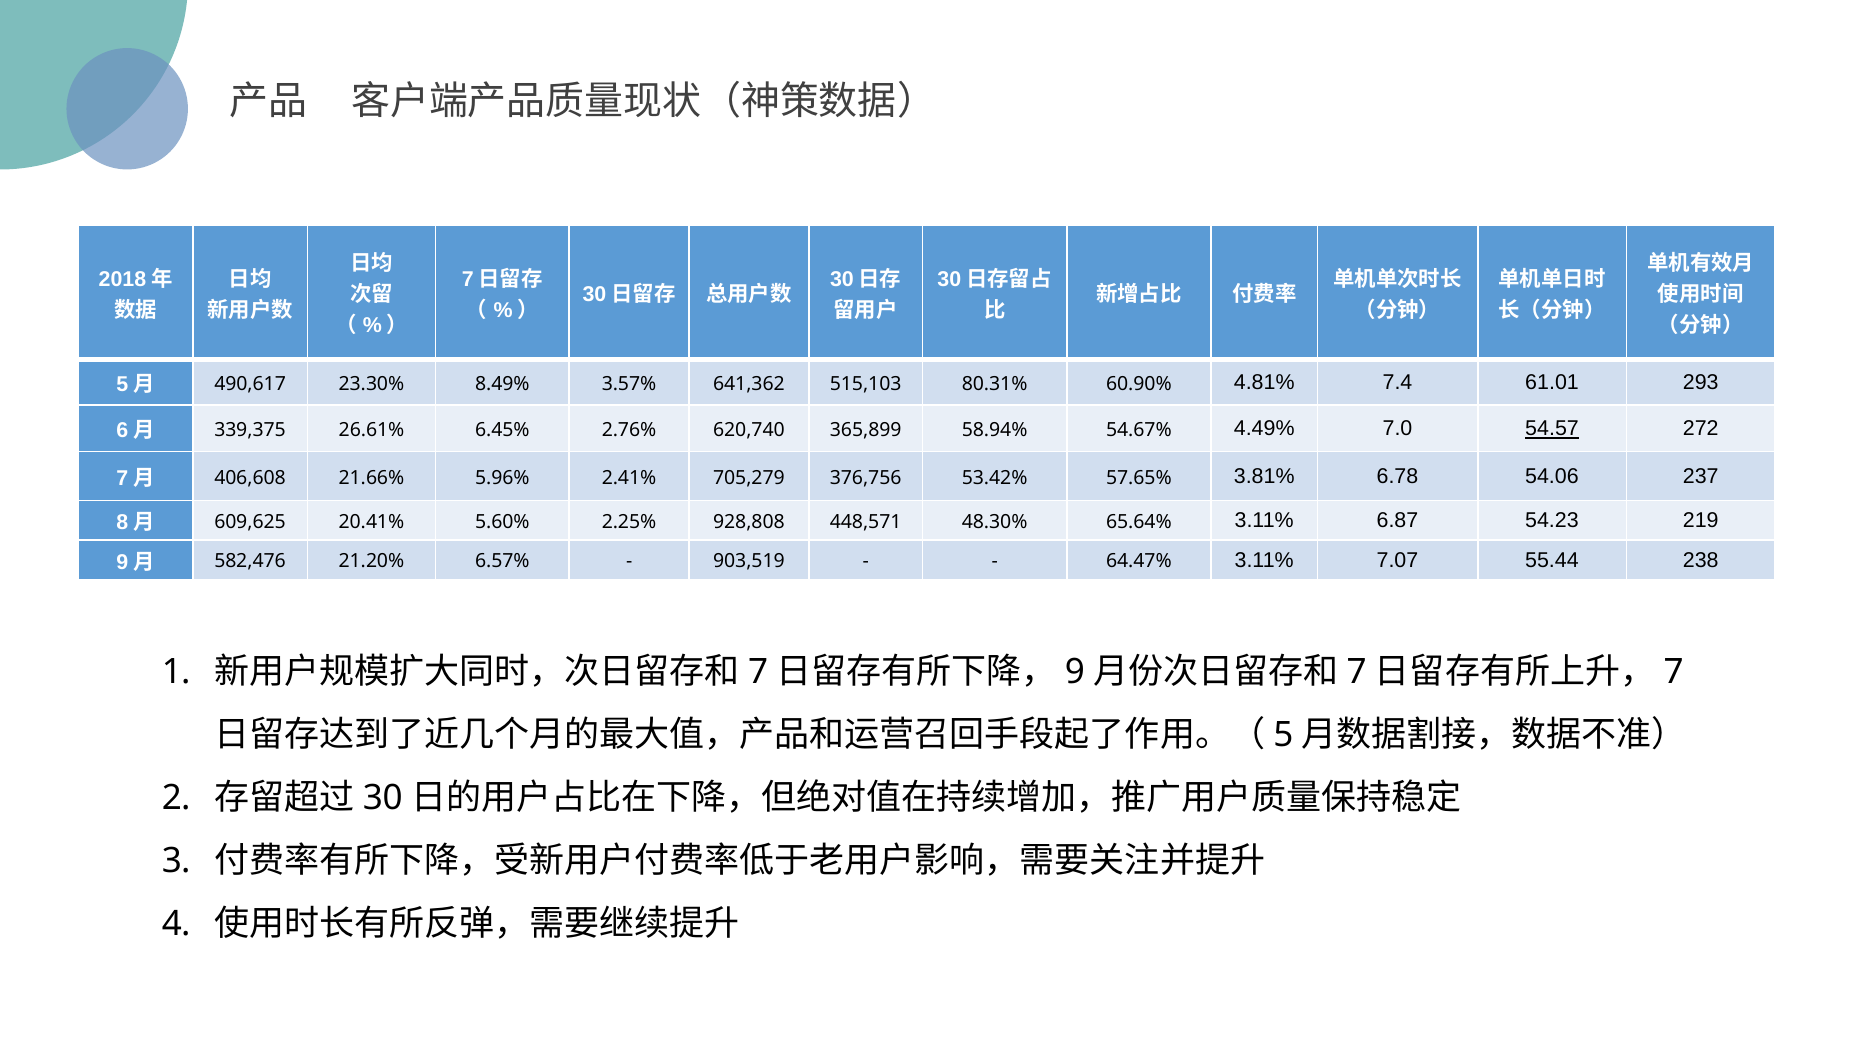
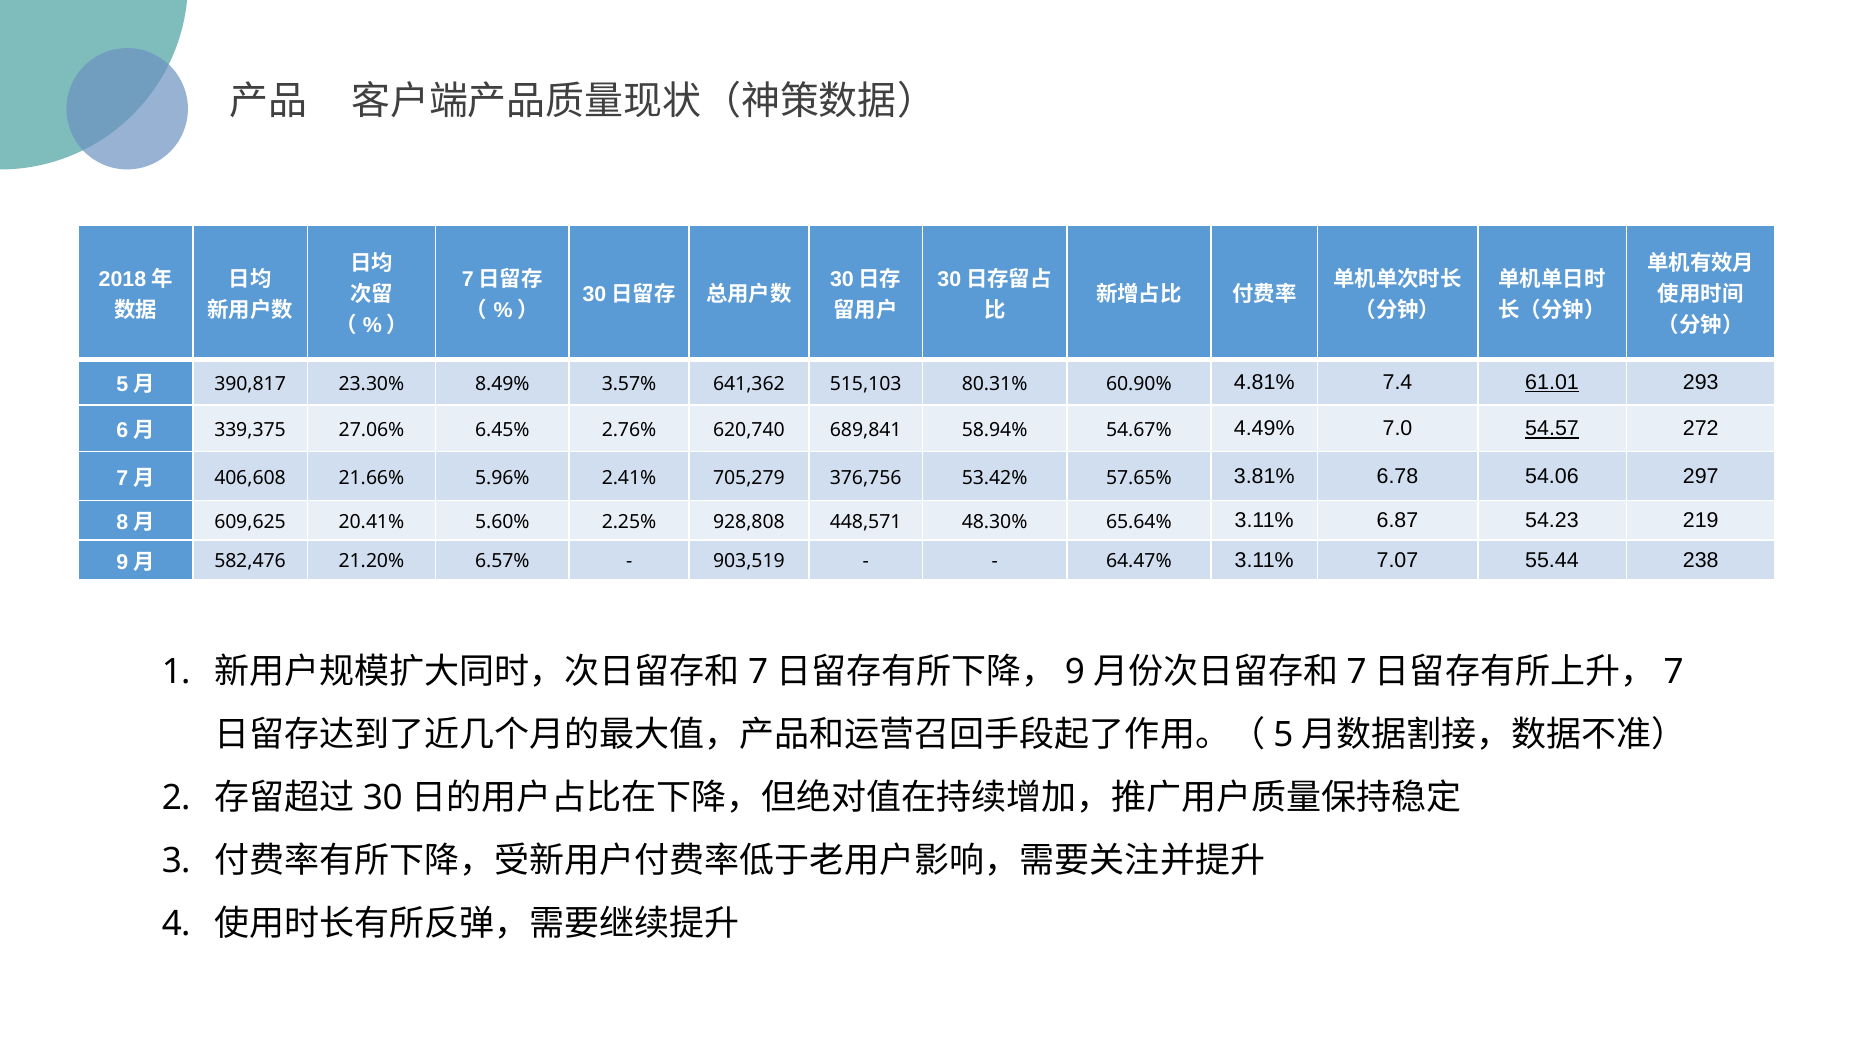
490,617: 490,617 -> 390,817 (250, 384)
61.01 underline: none -> present (1552, 383)
26.61%: 26.61% -> 27.06% (372, 430)
365,899: 365,899 -> 689,841 (866, 430)
237: 237 -> 297 (1701, 477)
